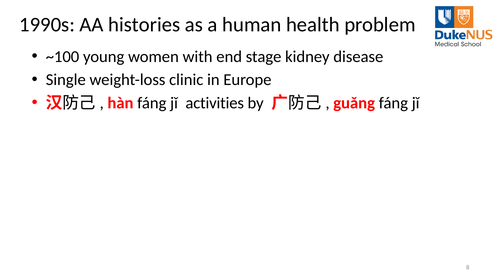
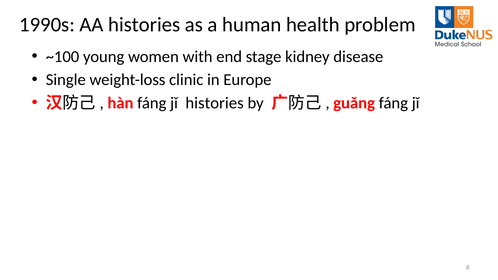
jǐ activities: activities -> histories (215, 103)
